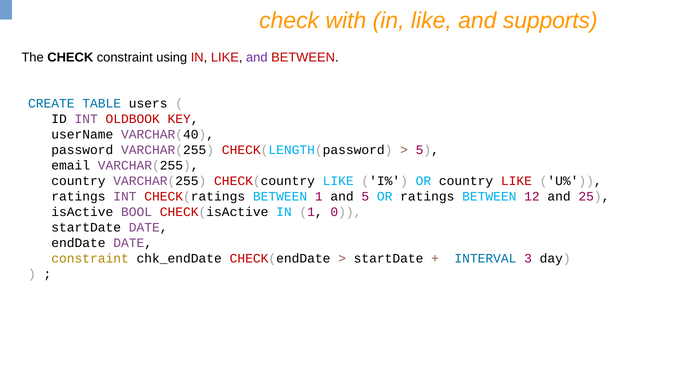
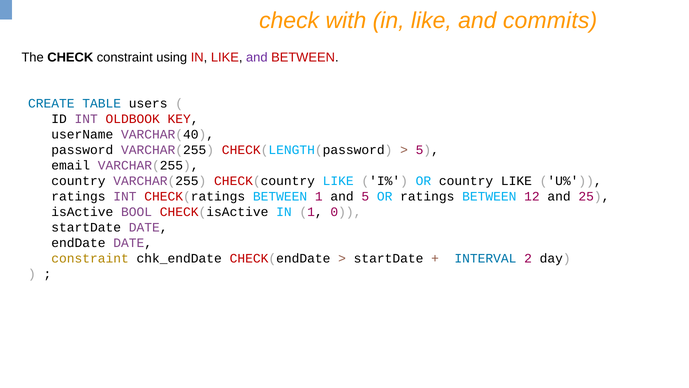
supports: supports -> commits (550, 21)
LIKE colour: red -> black (516, 181)
3: 3 -> 2 (528, 258)
